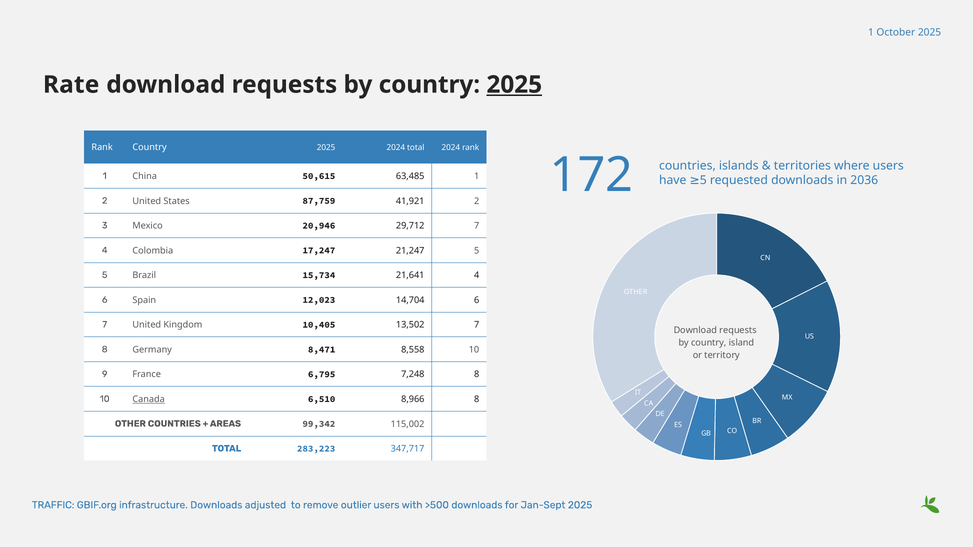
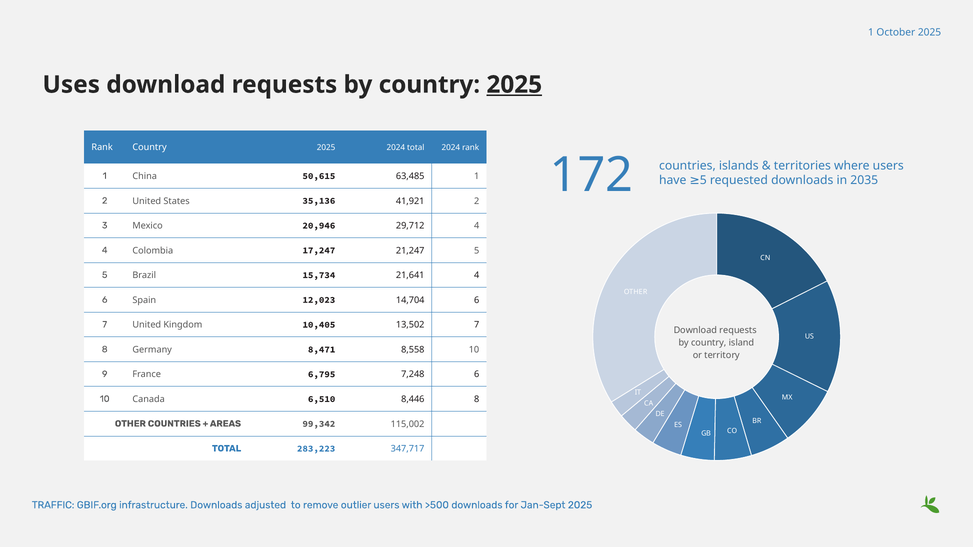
Rate: Rate -> Uses (71, 85)
2036: 2036 -> 2035 (864, 180)
87,759: 87,759 -> 35,136 (319, 201)
29,712 7: 7 -> 4 (477, 226)
7,248 8: 8 -> 6 (477, 375)
Canada underline: present -> none (149, 399)
8,966: 8,966 -> 8,446 (413, 399)
